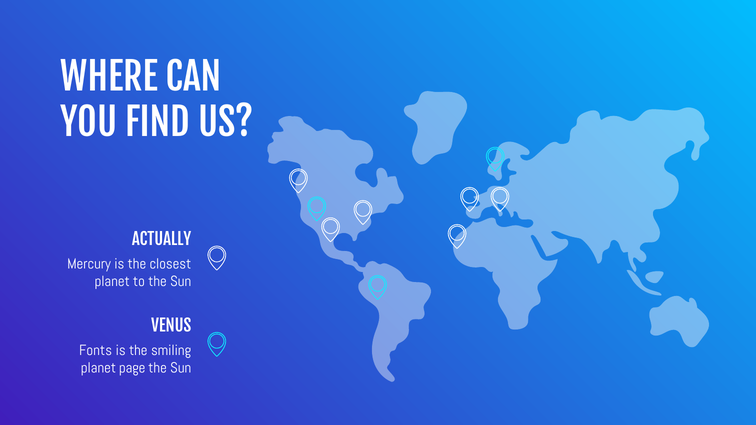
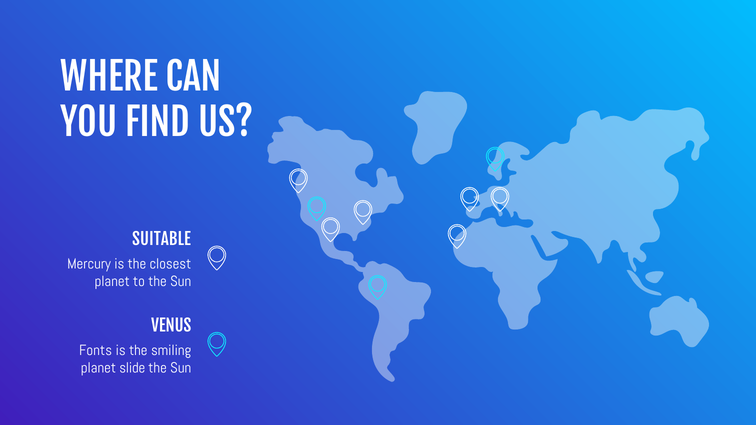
ACTUALLY: ACTUALLY -> SUITABLE (161, 240)
page: page -> slide (132, 368)
